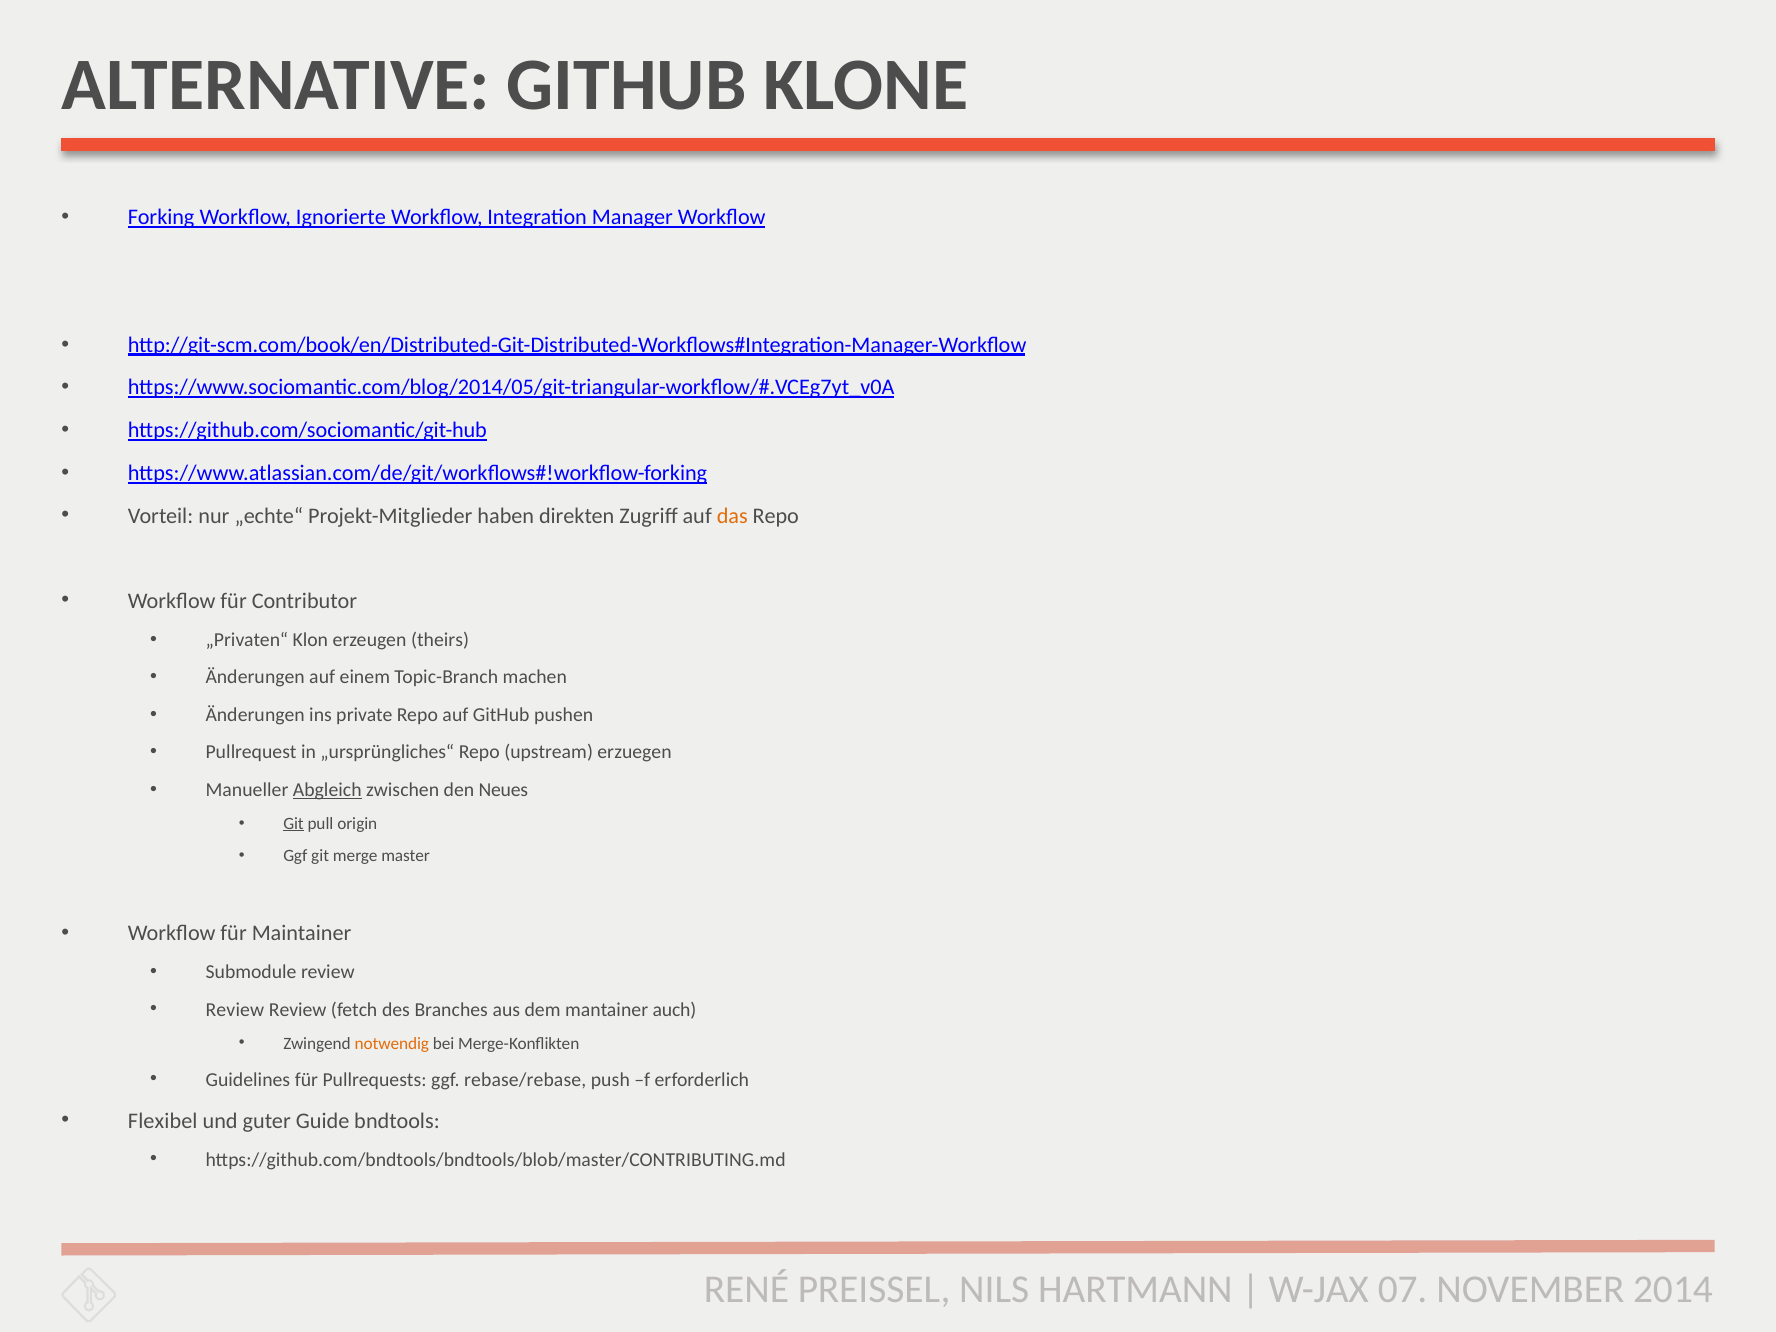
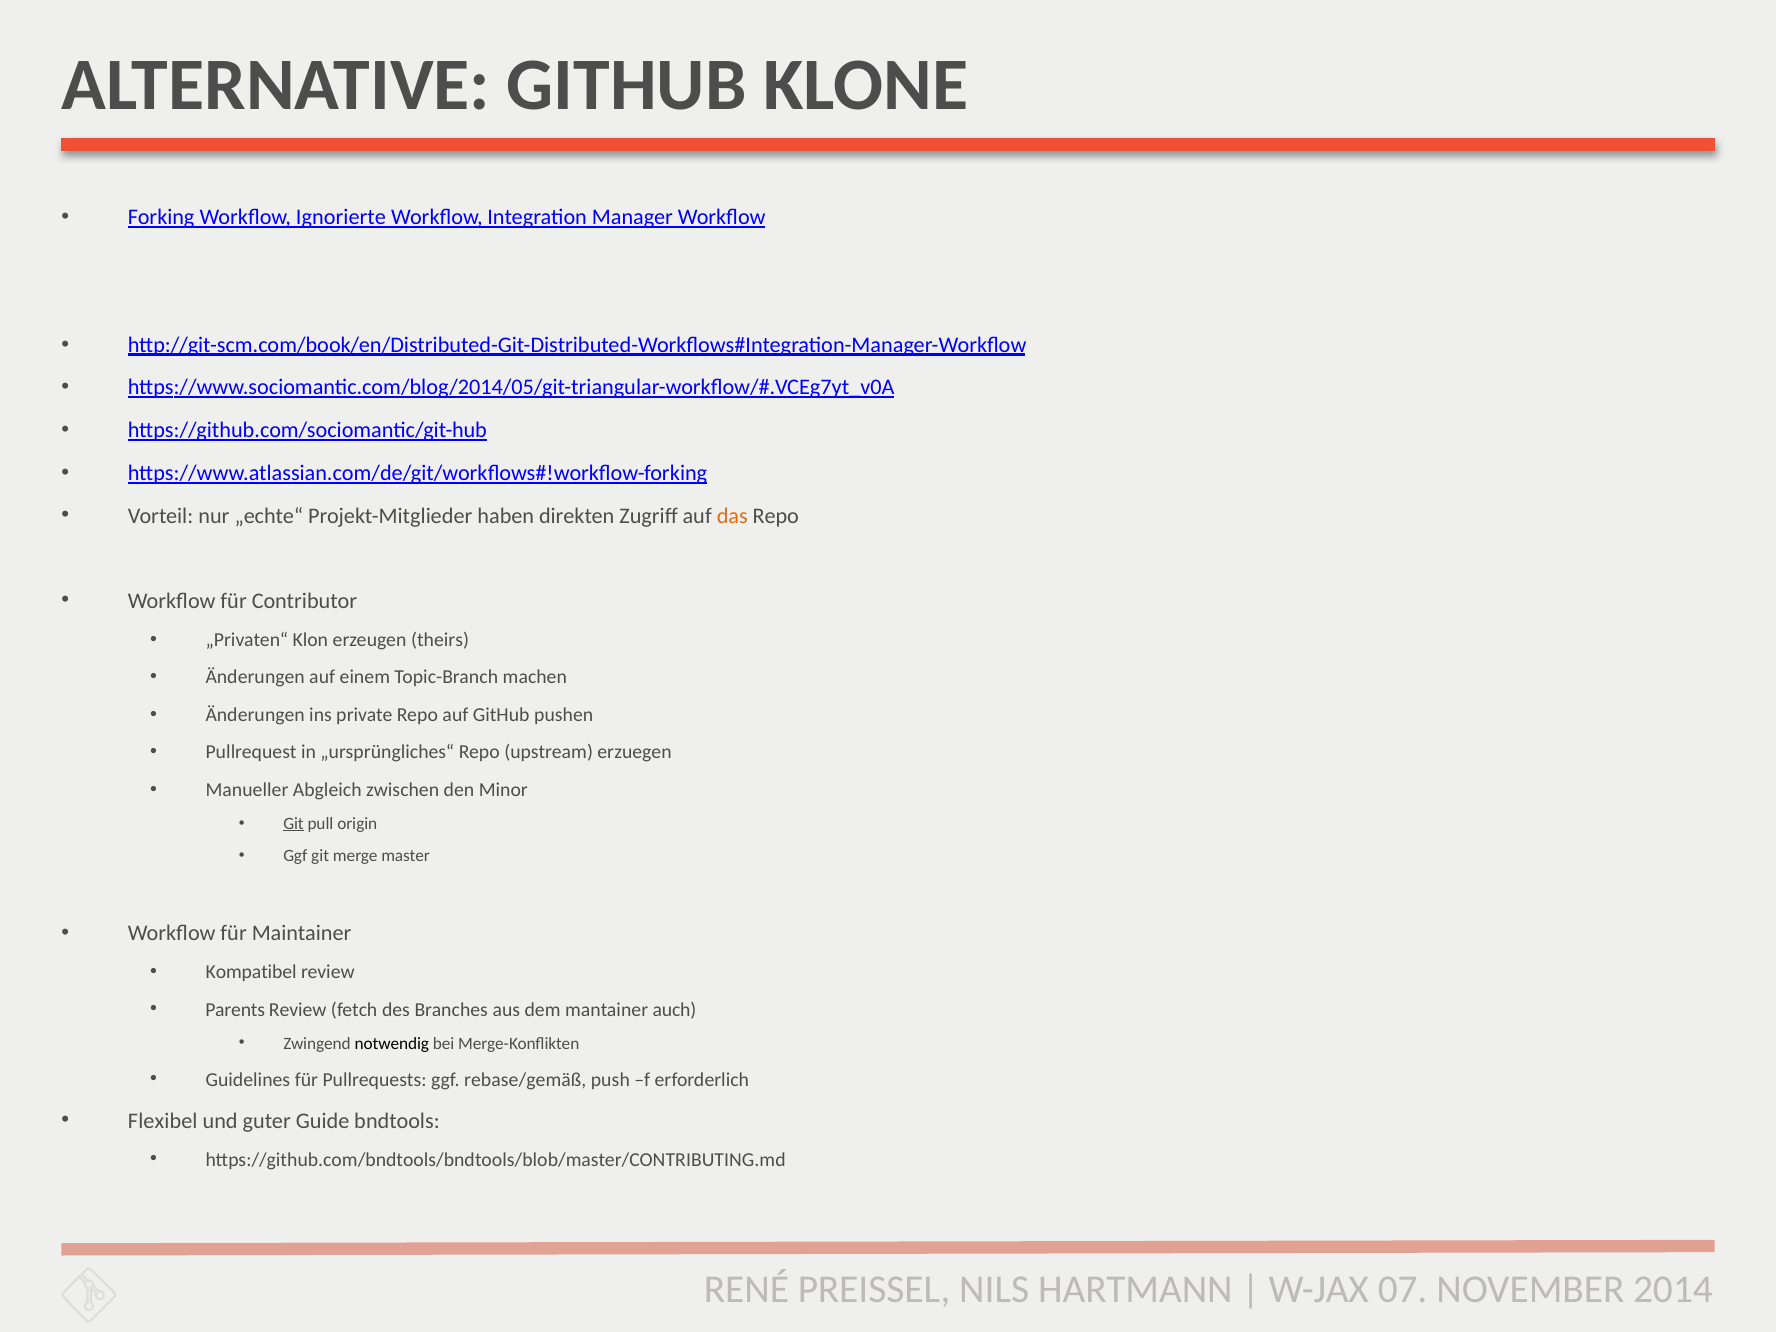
Abgleich underline: present -> none (327, 790)
Neues: Neues -> Minor (503, 790)
Submodule: Submodule -> Kompatibel (251, 972)
Review: Review -> Parents (235, 1010)
notwendig colour: orange -> black (392, 1043)
rebase/rebase: rebase/rebase -> rebase/gemäß (525, 1080)
